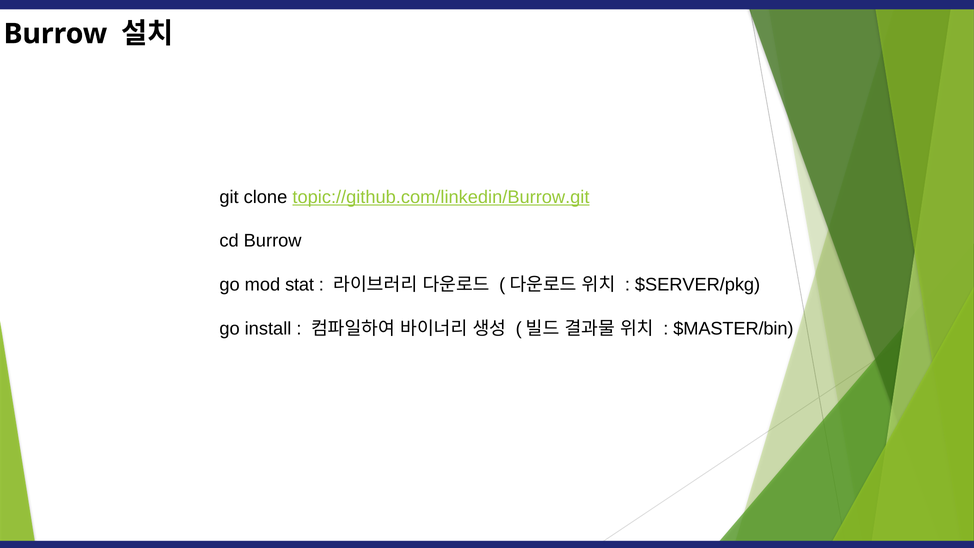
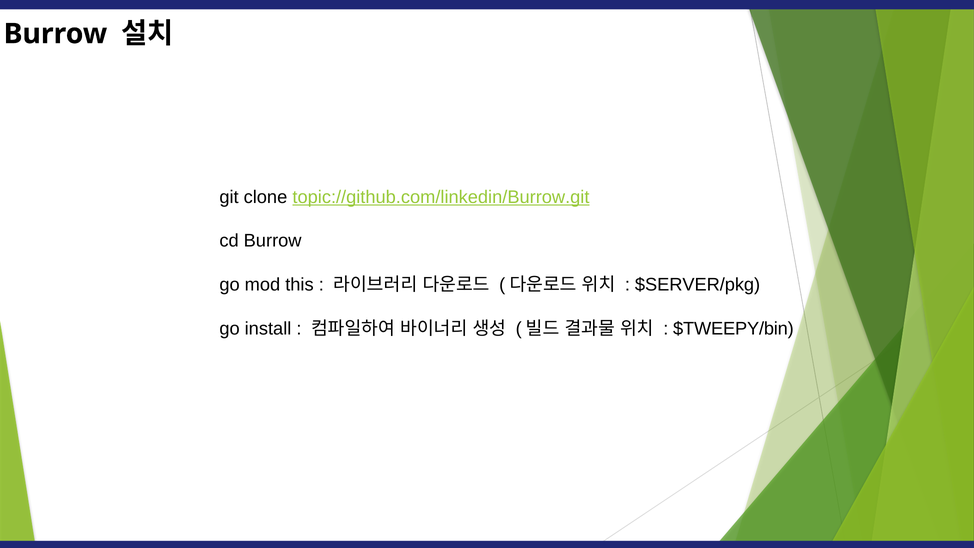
stat: stat -> this (299, 285)
$MASTER/bin: $MASTER/bin -> $TWEEPY/bin (733, 328)
